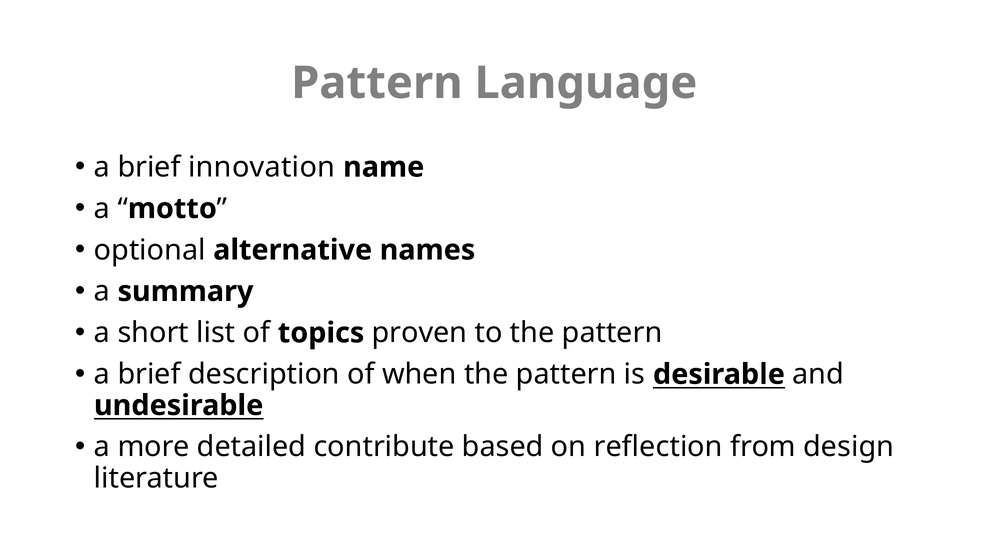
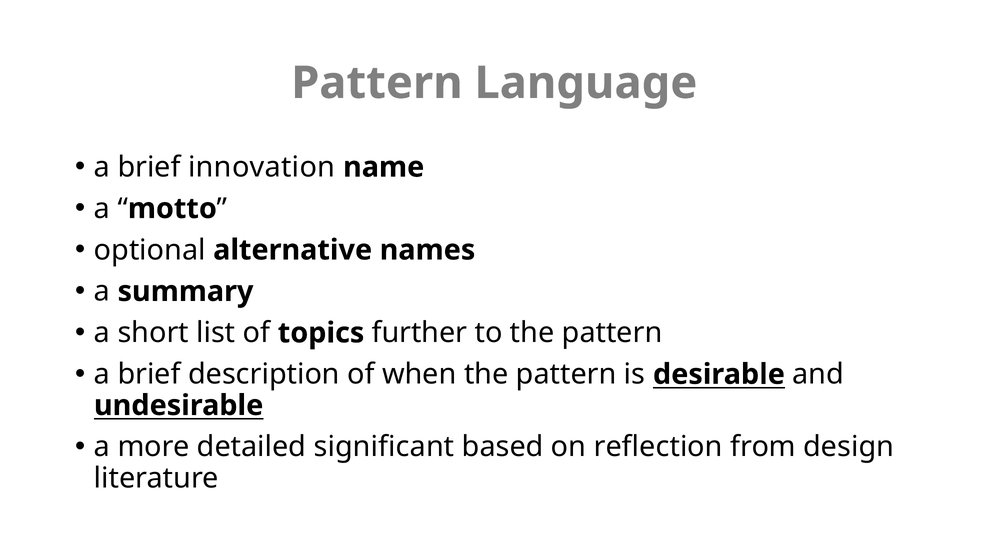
proven: proven -> further (420, 333)
contribute: contribute -> significant (384, 447)
